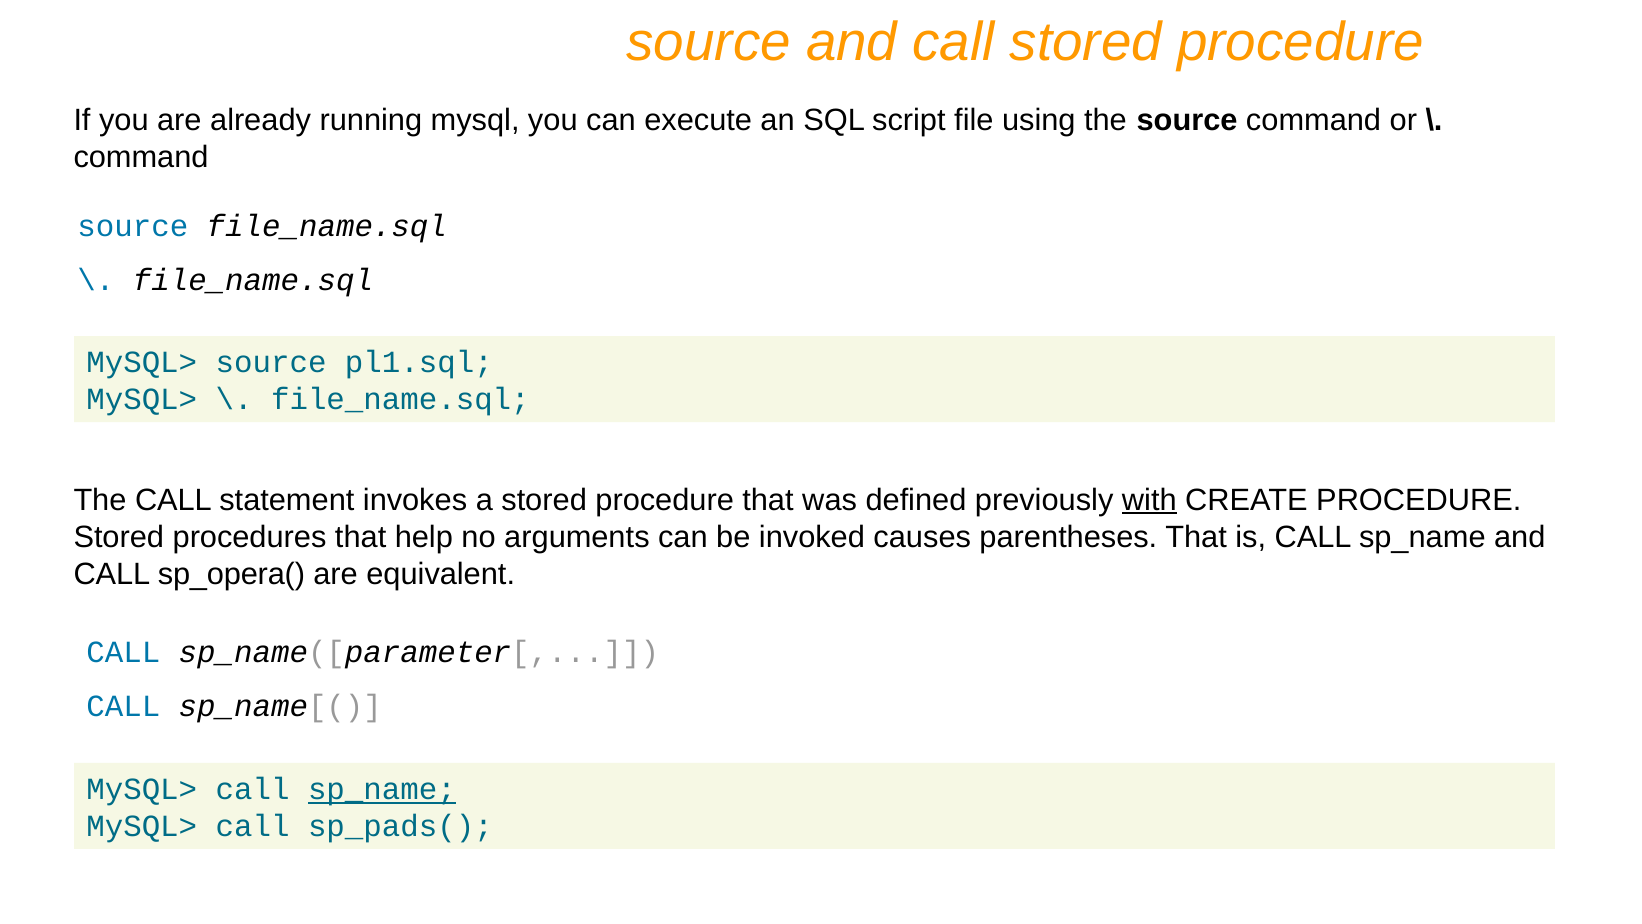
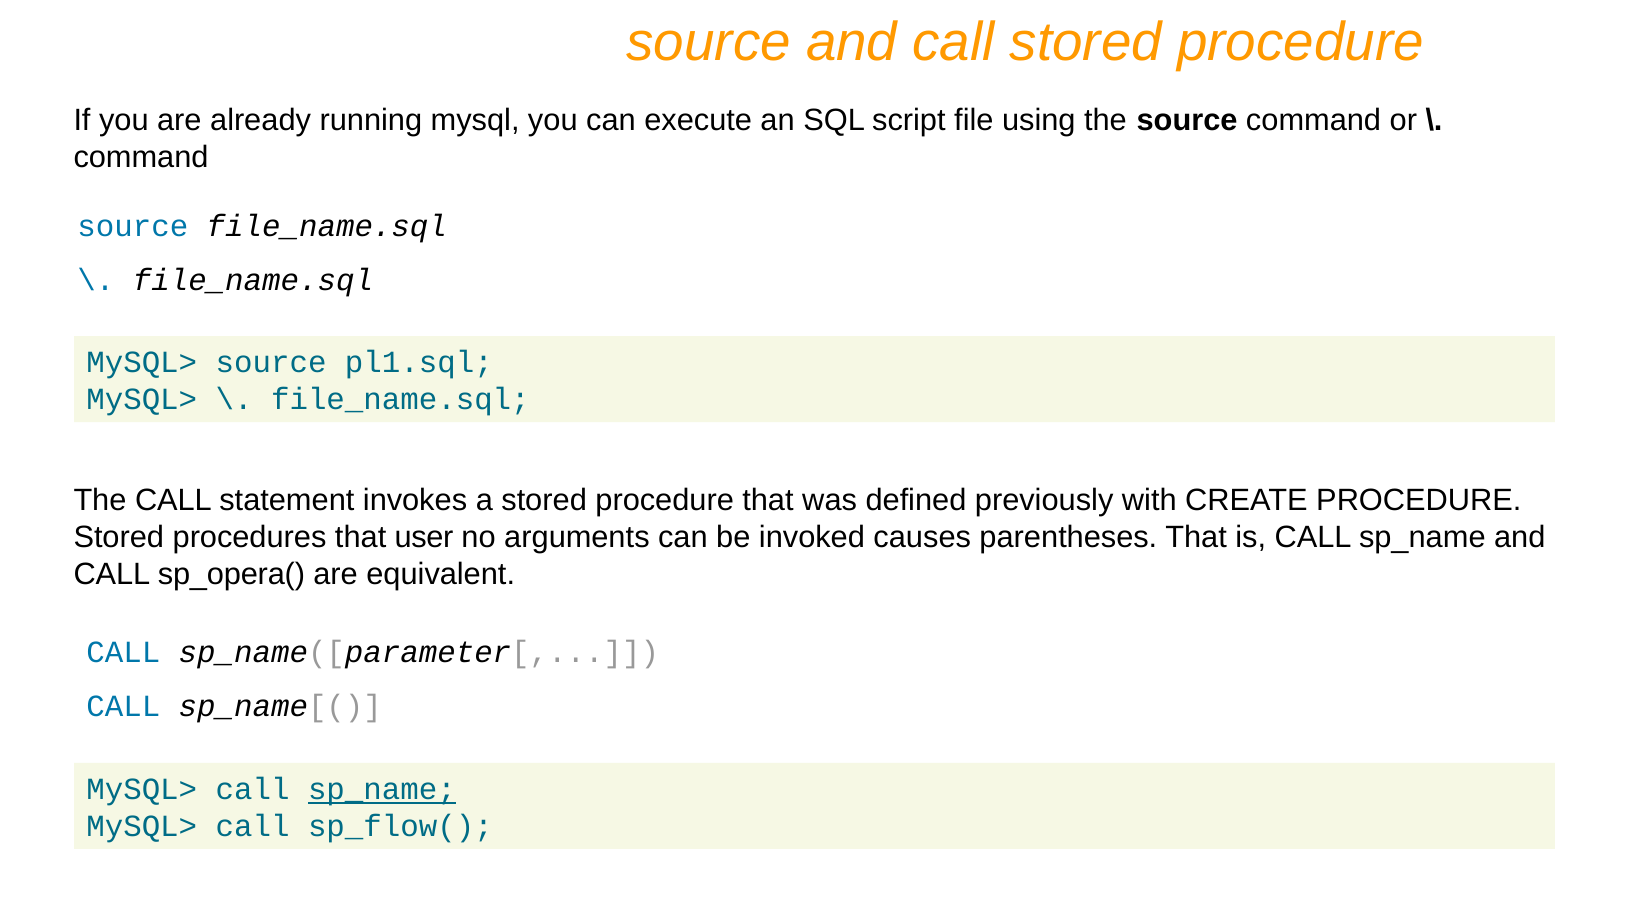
with underline: present -> none (1149, 500)
help: help -> user (424, 537)
sp_pads(: sp_pads( -> sp_flow( (400, 826)
